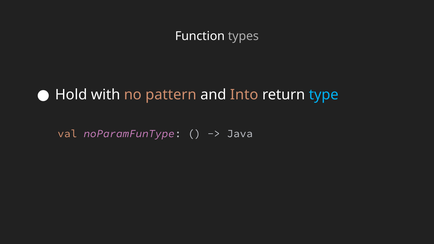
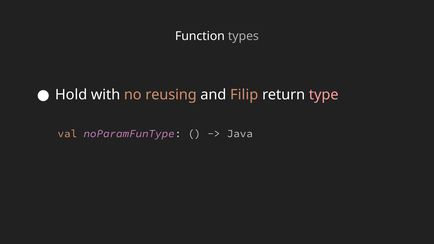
pattern: pattern -> reusing (171, 95)
Into: Into -> Filip (244, 95)
type colour: light blue -> pink (324, 95)
